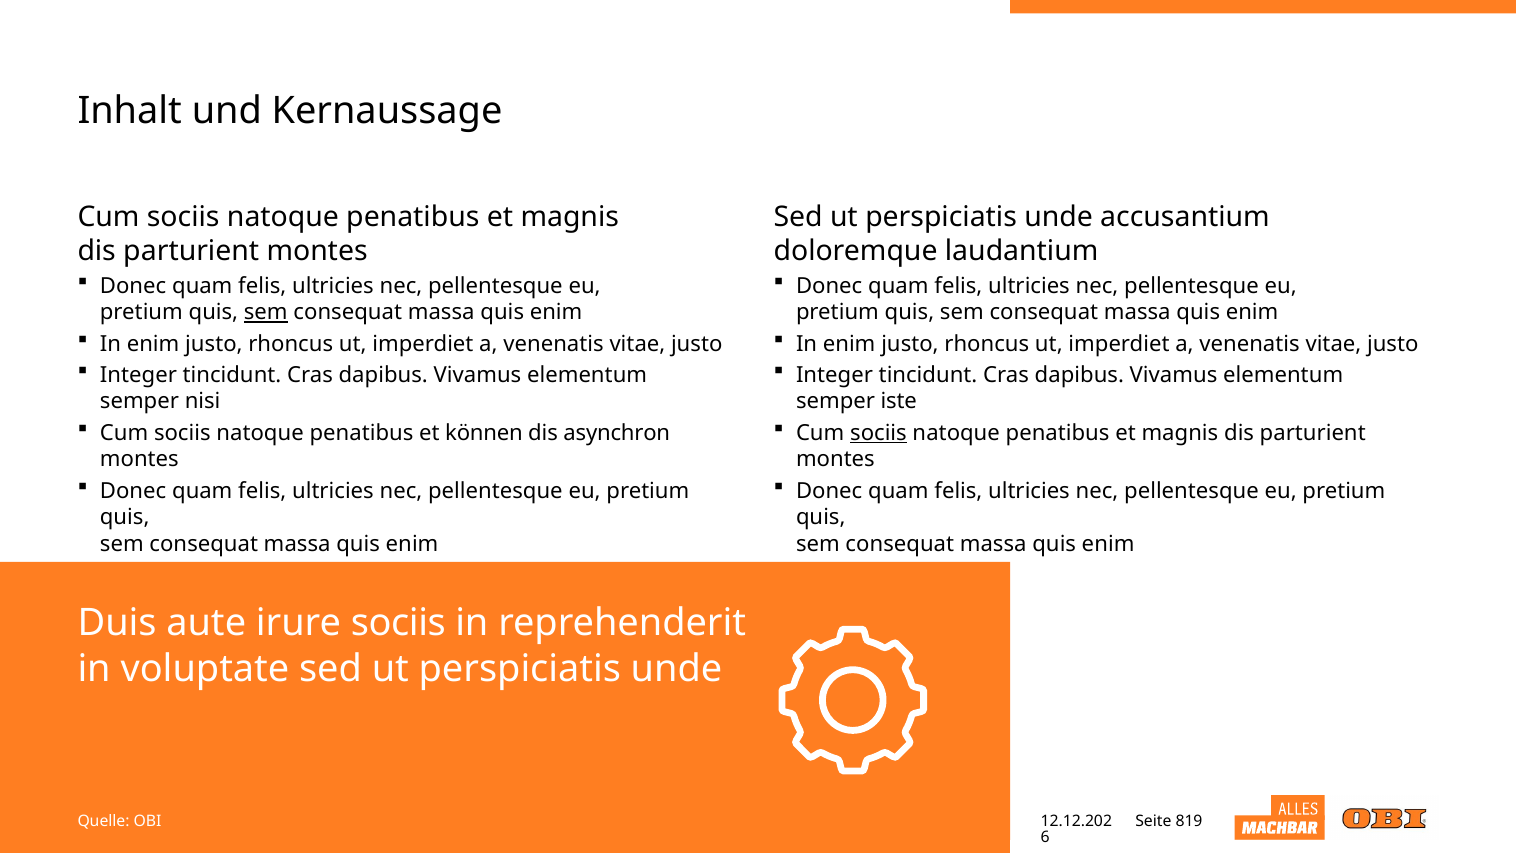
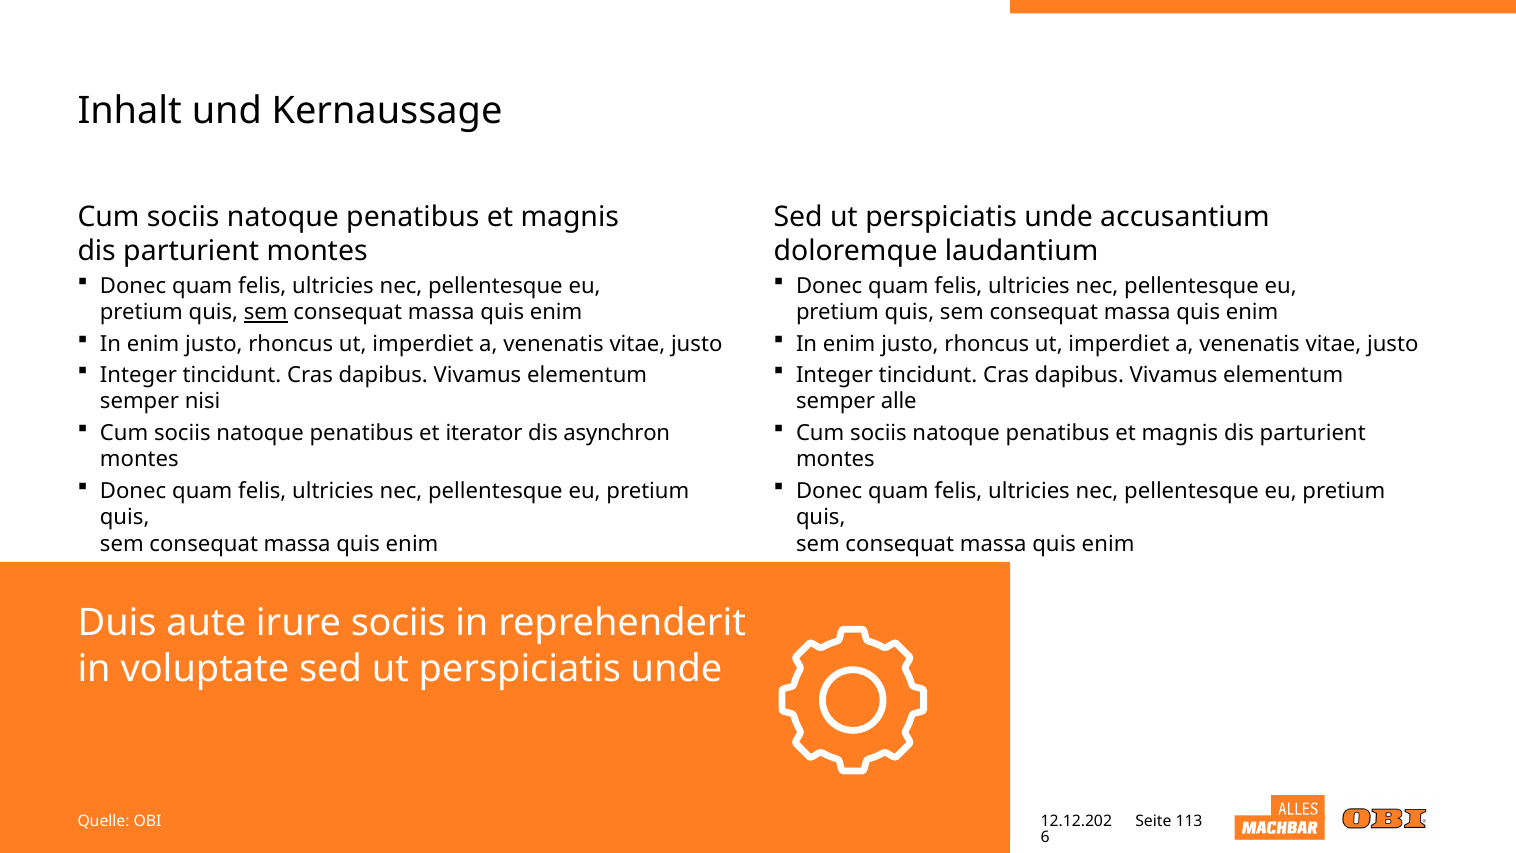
iste: iste -> alle (899, 401)
können: können -> iterator (484, 433)
sociis underline: present -> none (878, 433)
819: 819 -> 113 (1189, 822)
